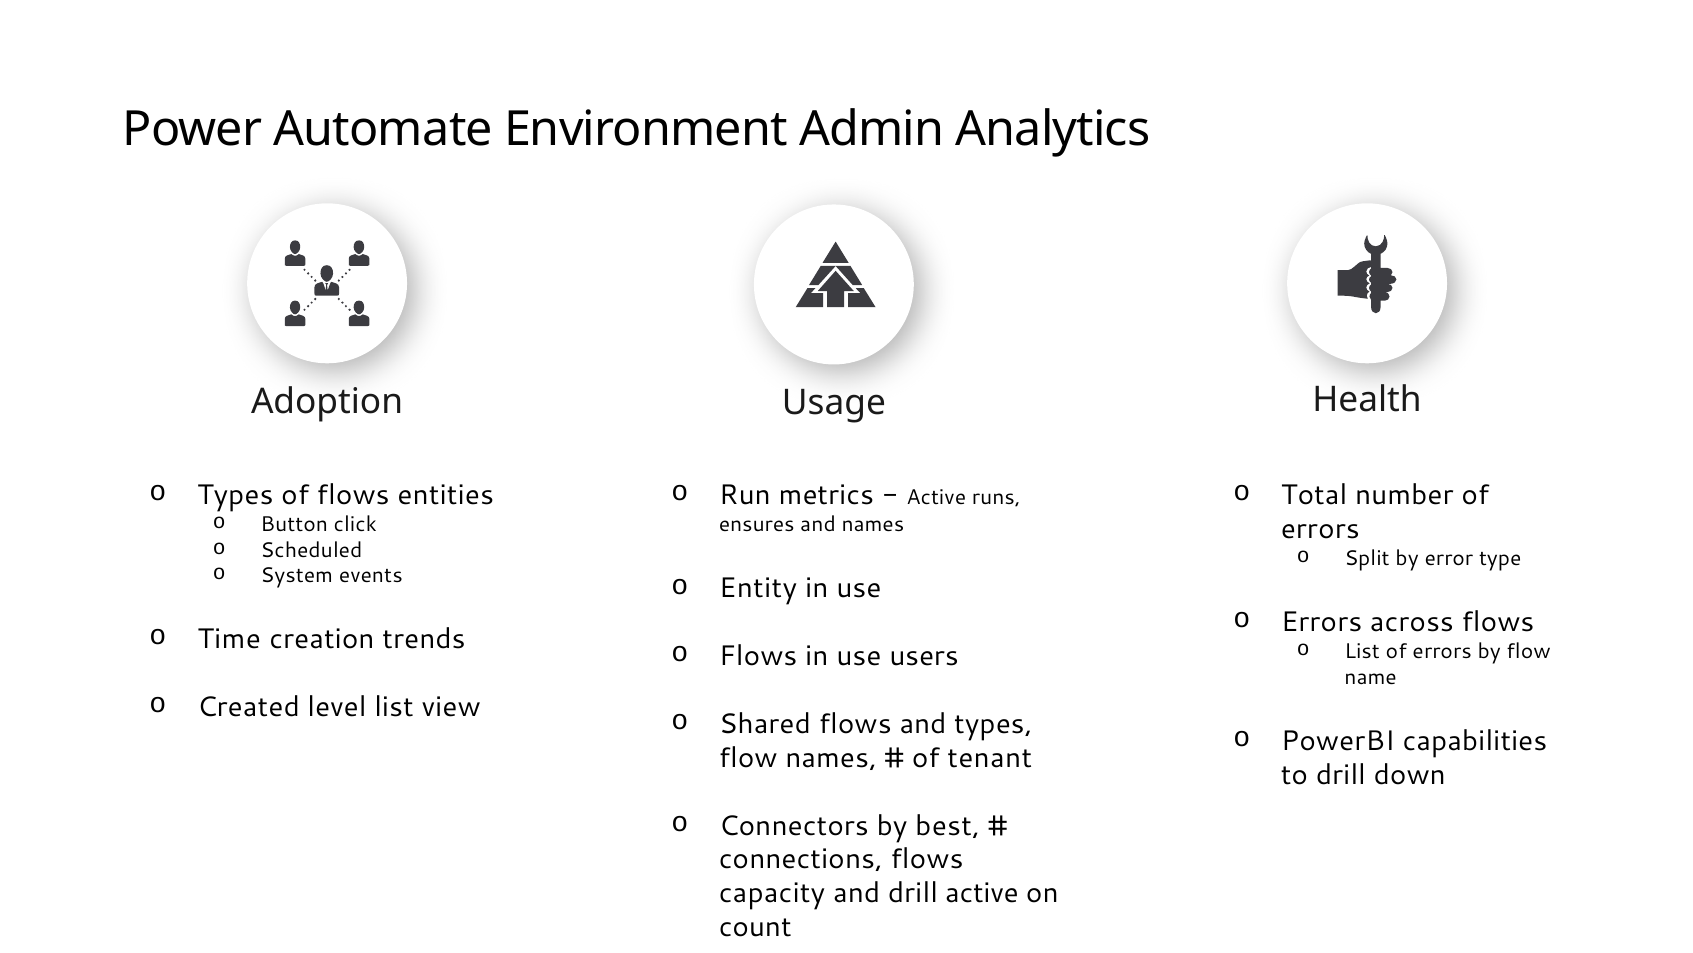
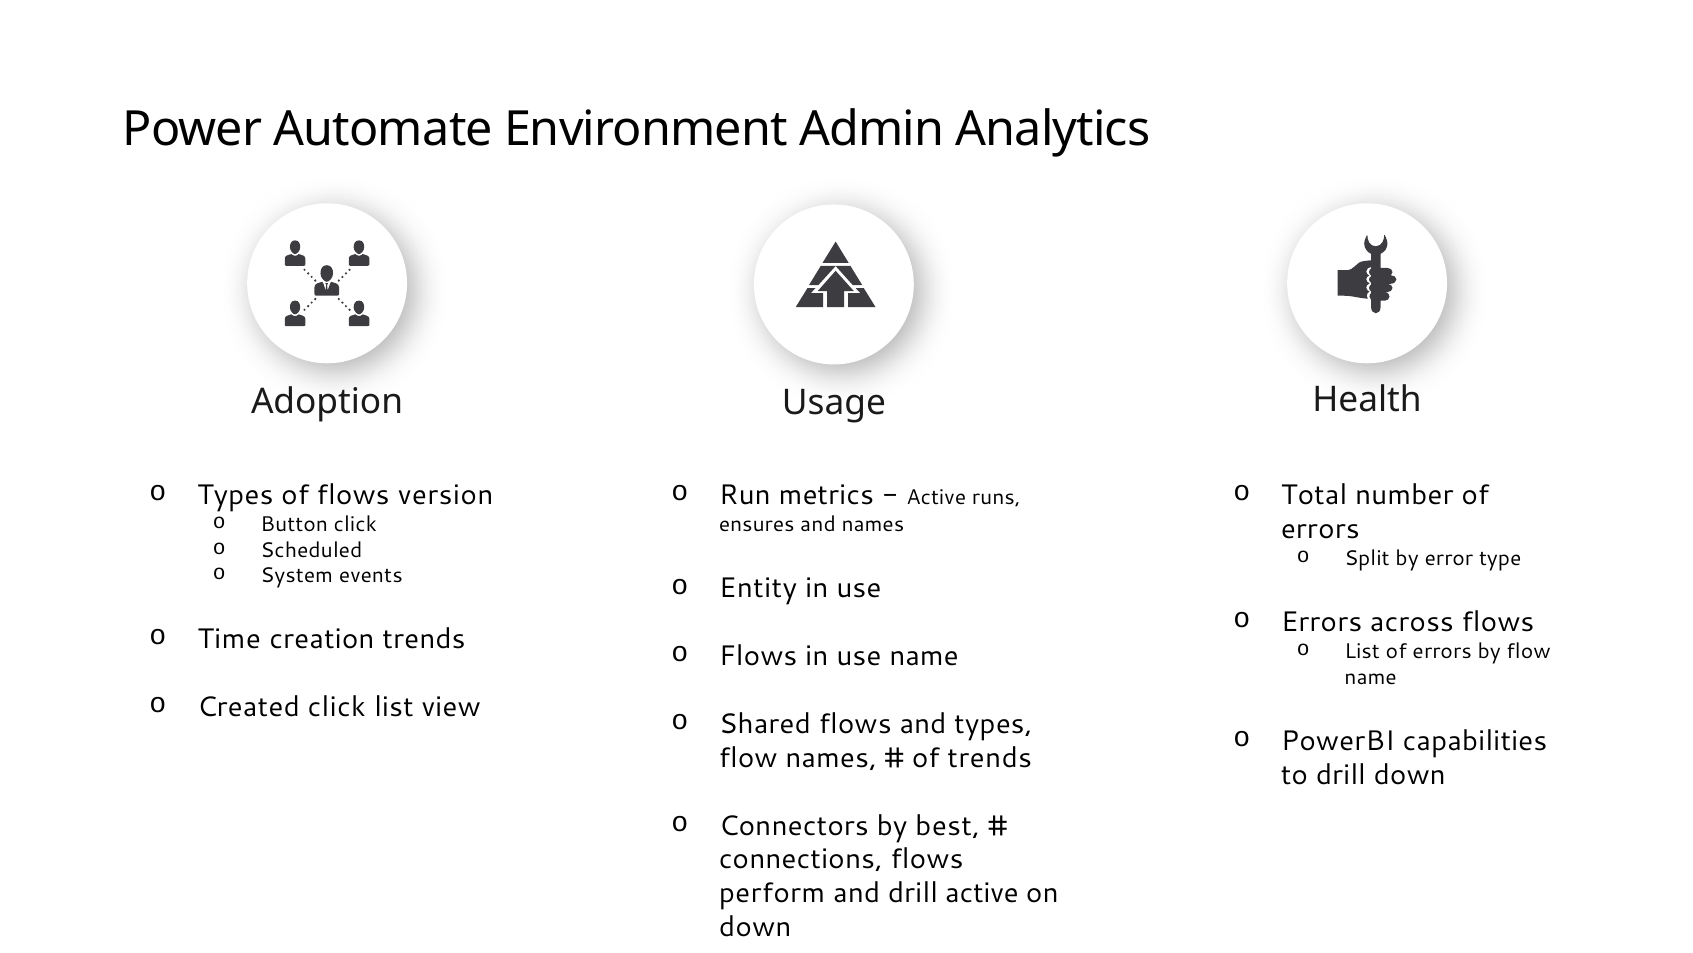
entities: entities -> version (446, 495)
use users: users -> name (924, 656)
Created level: level -> click (337, 707)
of tenant: tenant -> trends (990, 757)
capacity: capacity -> perform (772, 893)
count: count -> down (755, 927)
